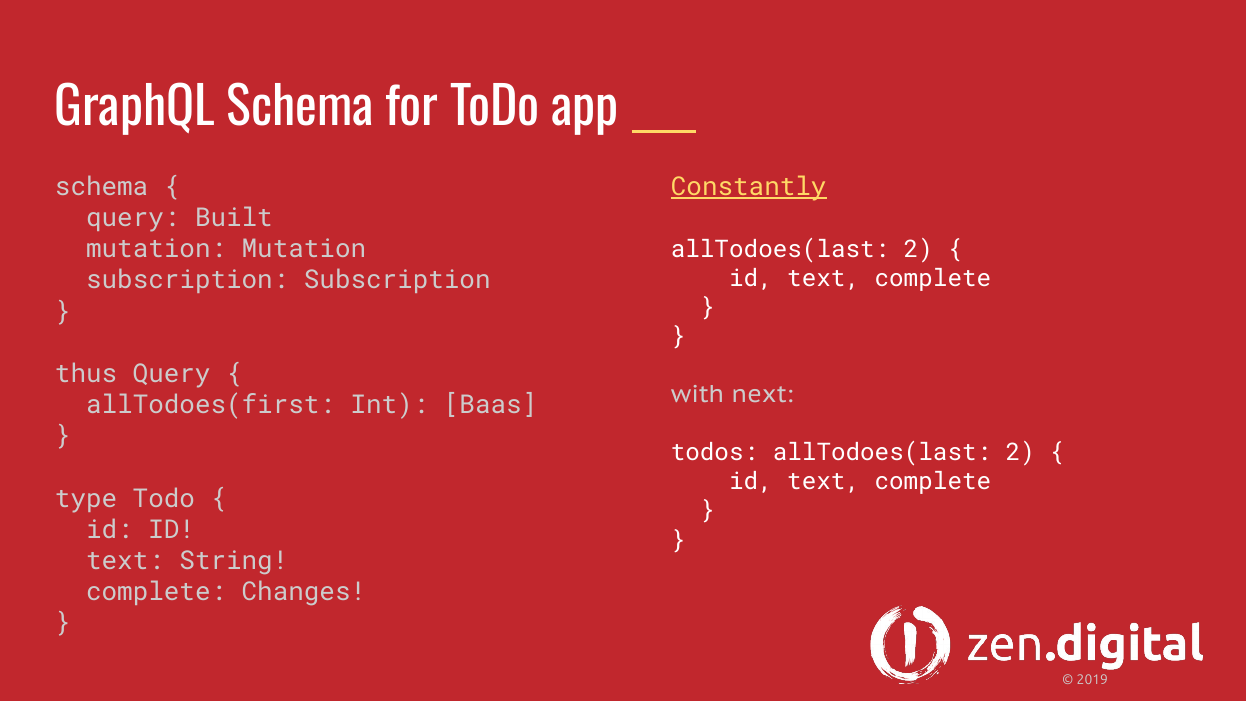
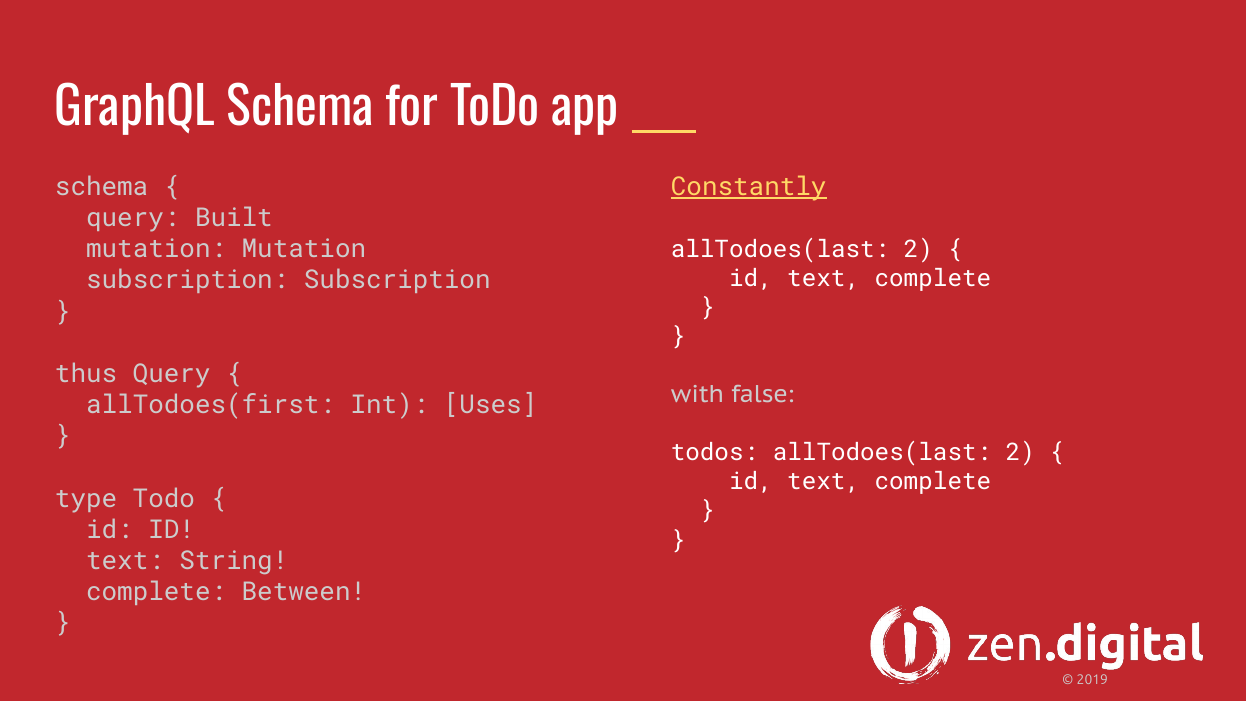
next: next -> false (763, 395)
Baas: Baas -> Uses (491, 405)
Changes: Changes -> Between (304, 592)
